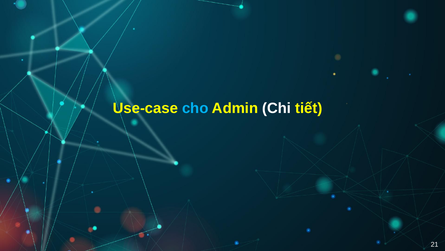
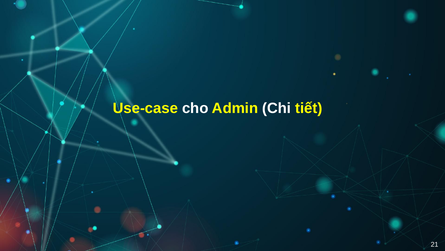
cho colour: light blue -> white (195, 108)
